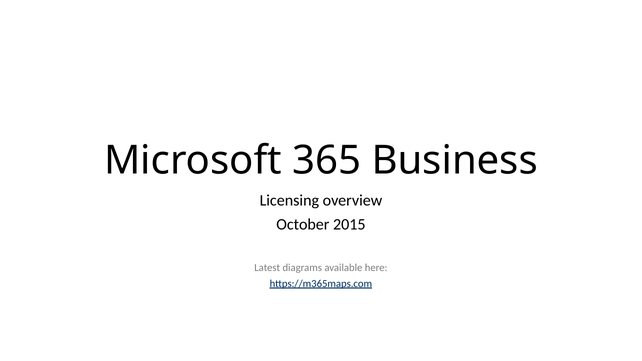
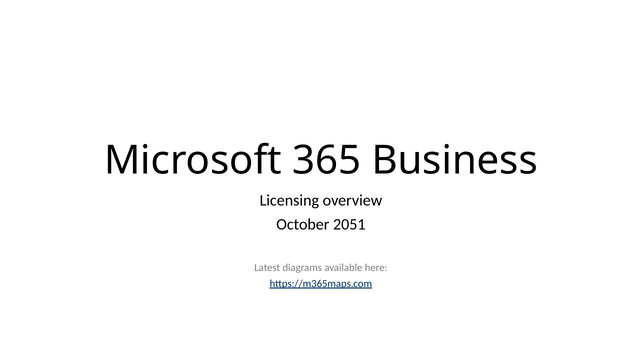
2015: 2015 -> 2051 (349, 225)
